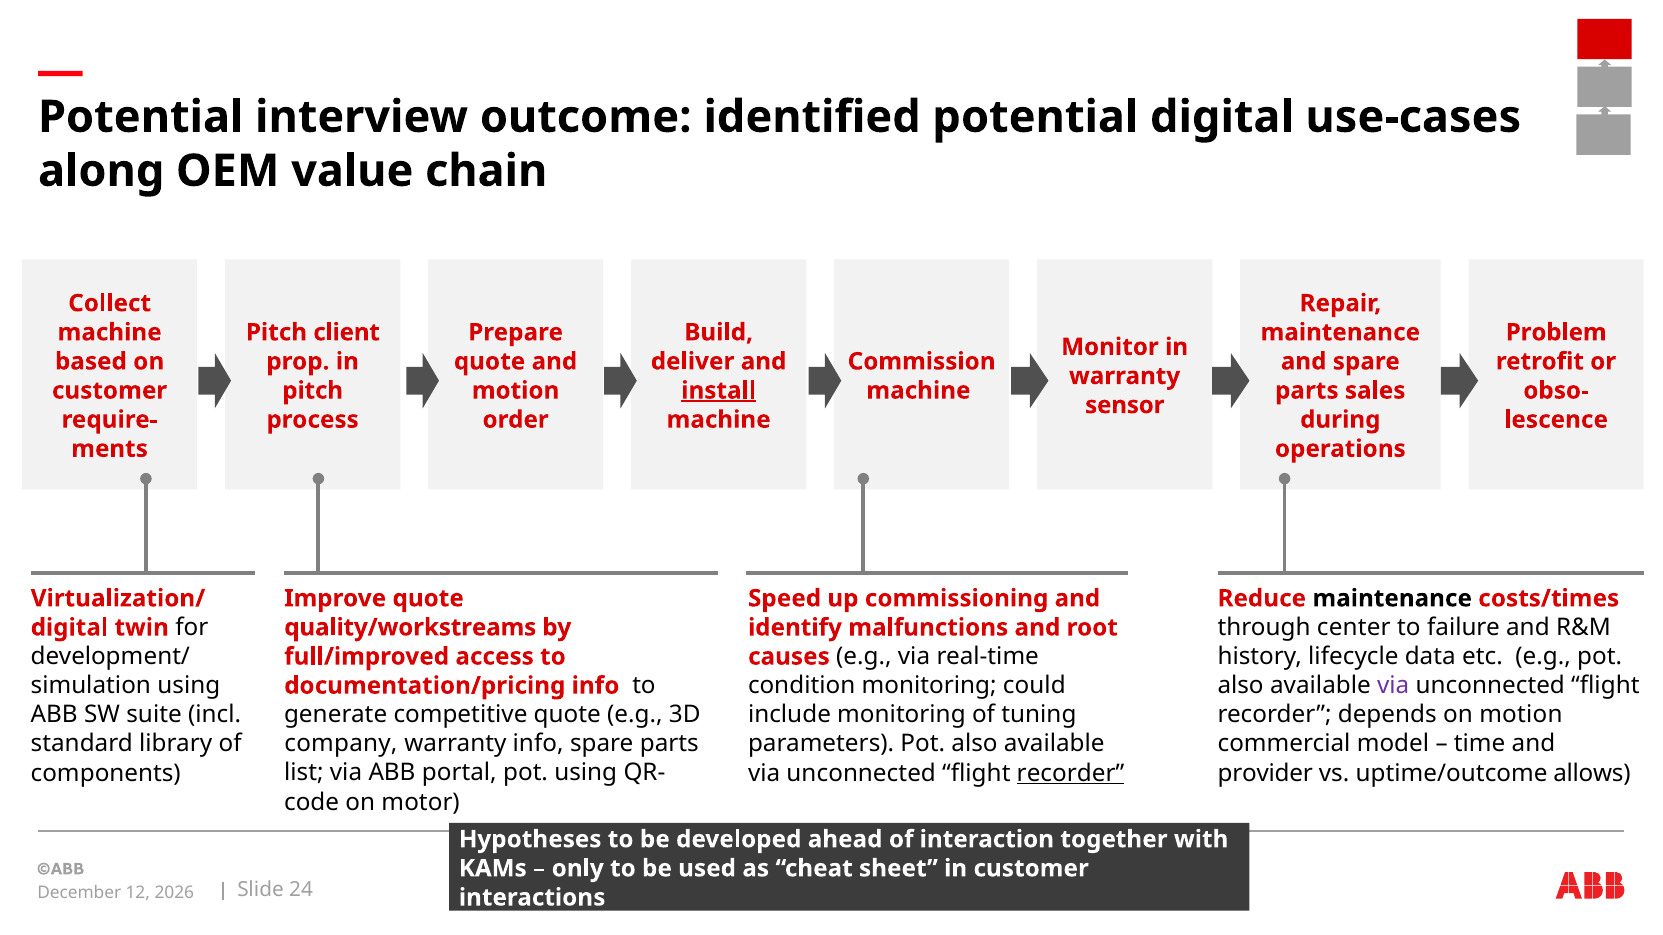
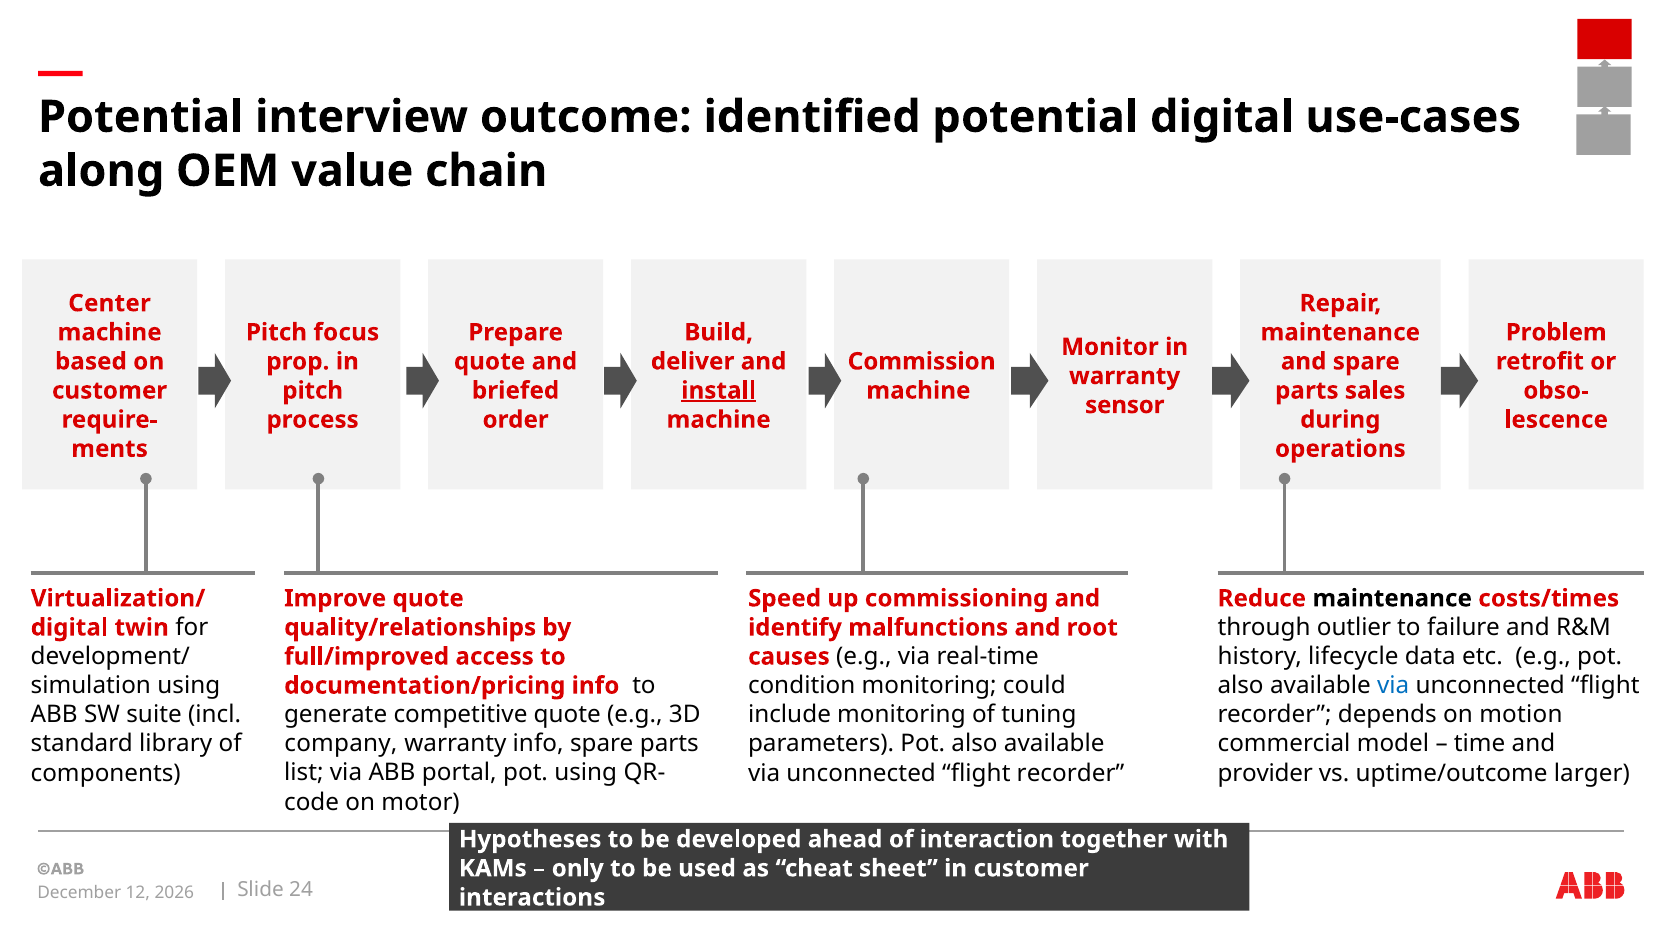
Collect: Collect -> Center (110, 303)
client: client -> focus (346, 333)
motion: motion -> briefed (516, 391)
center: center -> outlier (1354, 628)
quality/workstreams: quality/workstreams -> quality/relationships (410, 628)
via colour: purple -> blue (1393, 686)
recorder underline: present -> none (1071, 773)
allows: allows -> larger (1592, 773)
